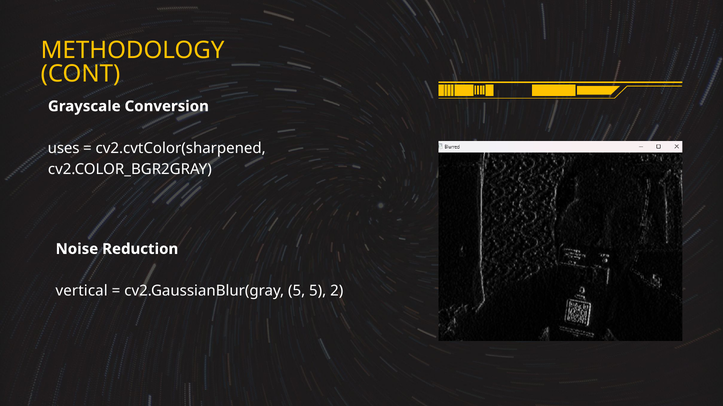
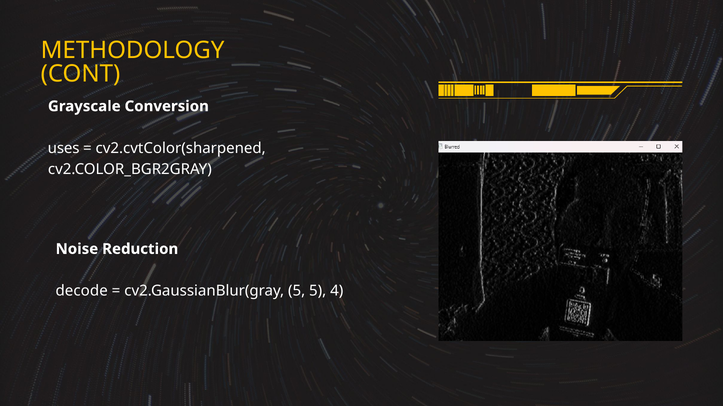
vertical: vertical -> decode (82, 292)
2: 2 -> 4 (337, 292)
